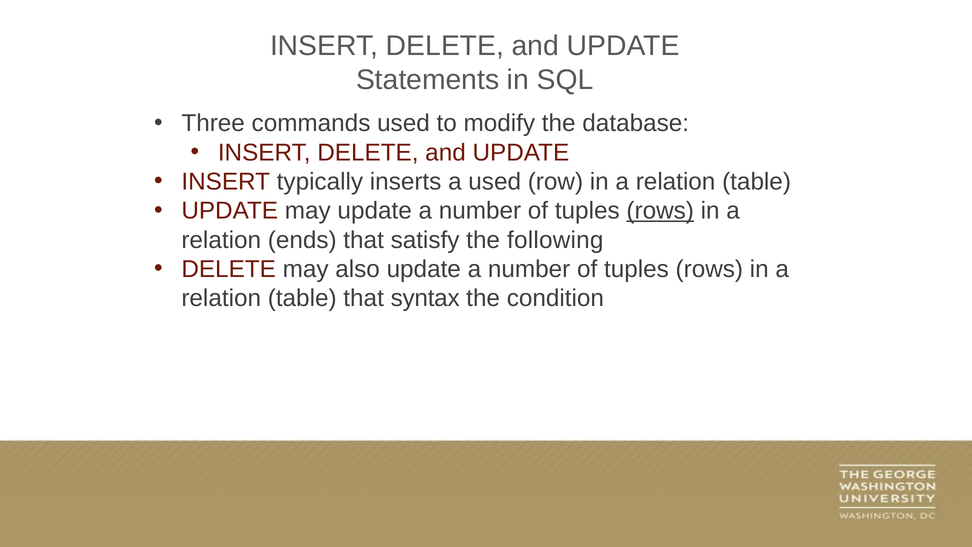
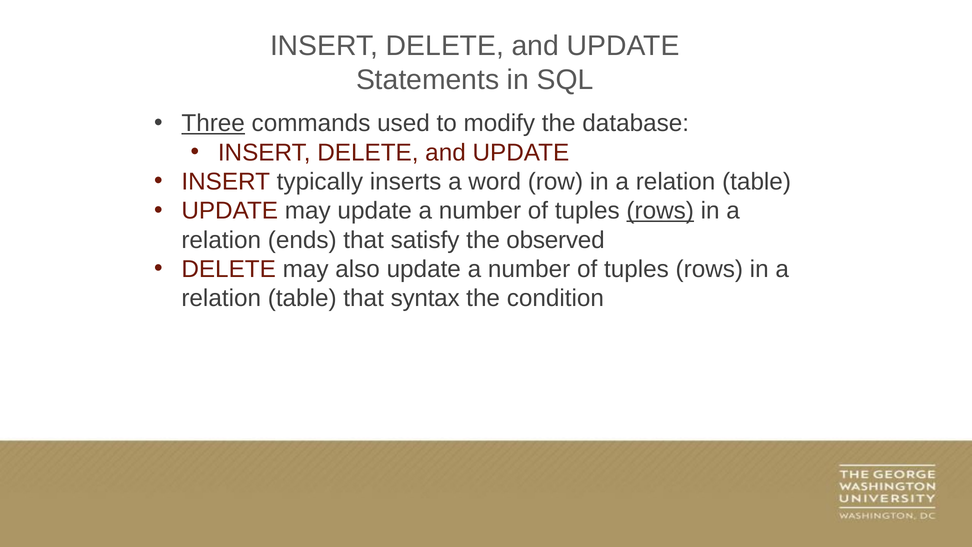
Three underline: none -> present (213, 123)
a used: used -> word (495, 182)
following: following -> observed (556, 240)
